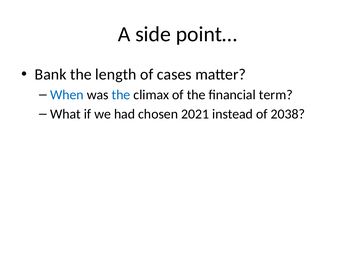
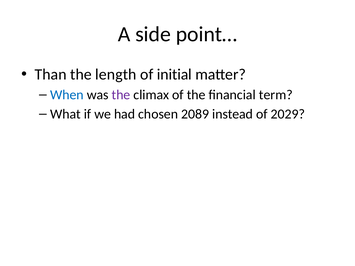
Bank: Bank -> Than (51, 74)
cases: cases -> initial (174, 74)
the colour: blue -> purple (121, 95)
2021: 2021 -> 2089 (195, 114)
2038: 2038 -> 2029 (288, 114)
